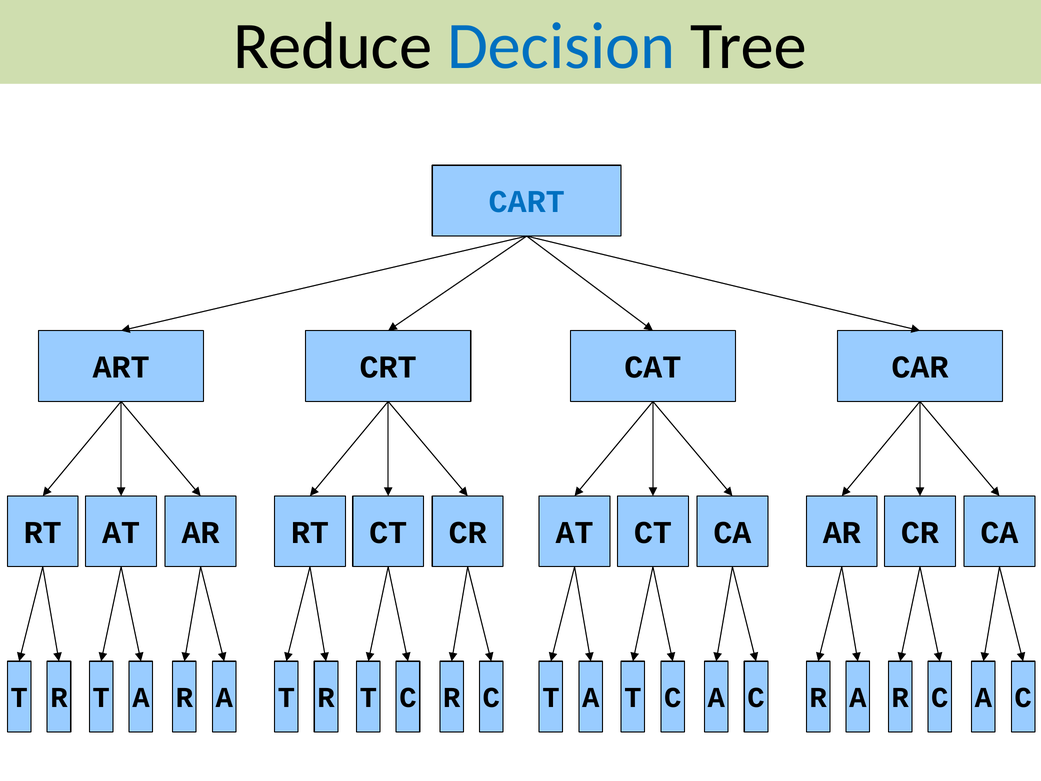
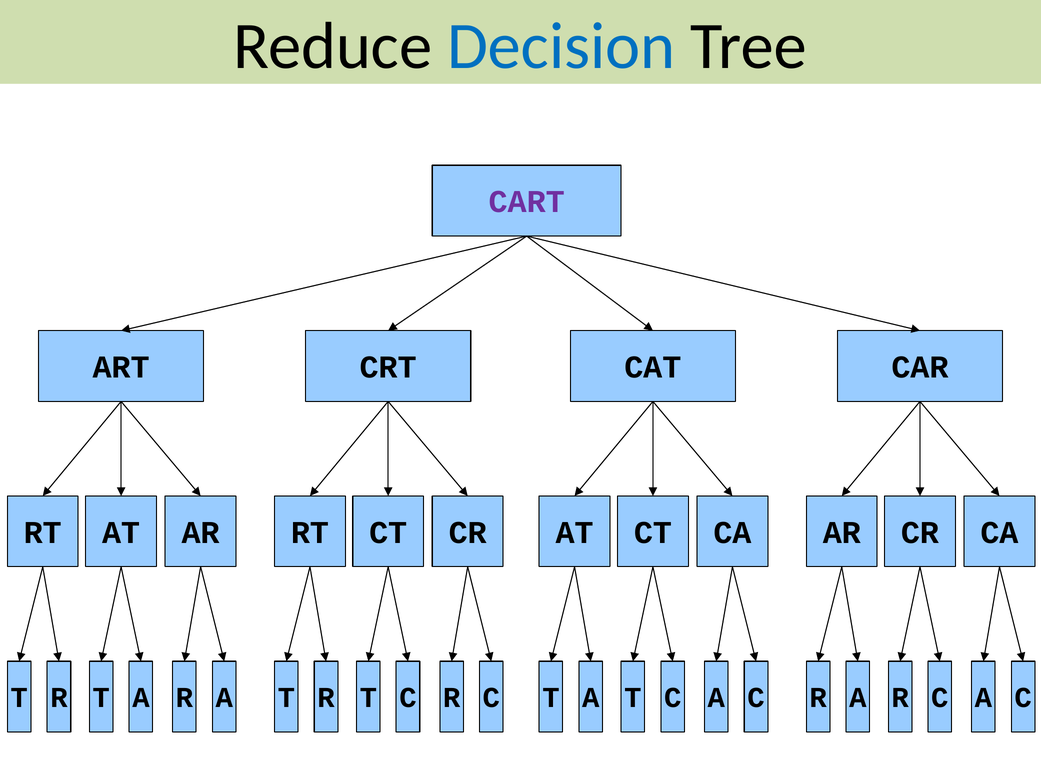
CART colour: blue -> purple (527, 202)
